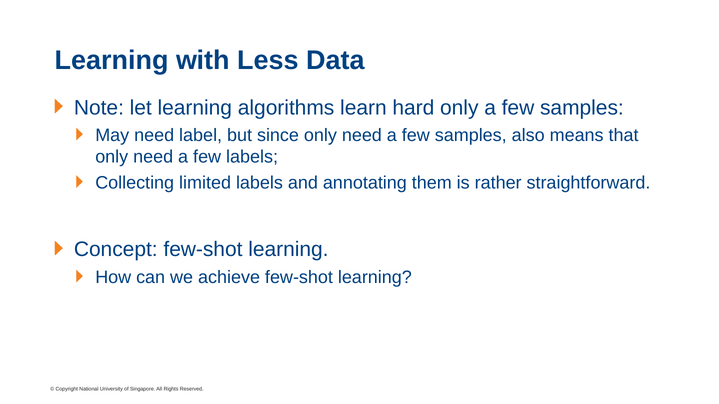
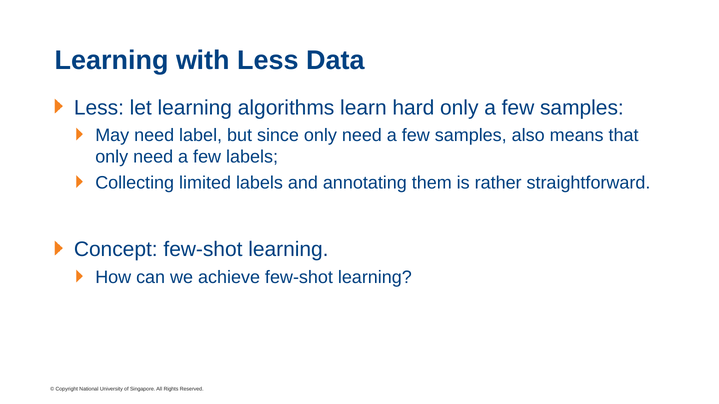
Note: Note -> Less (99, 108)
